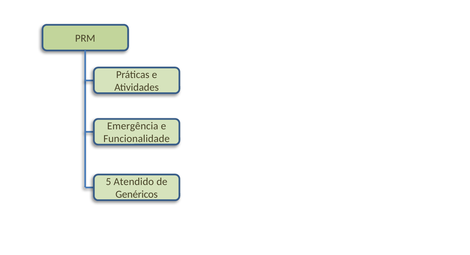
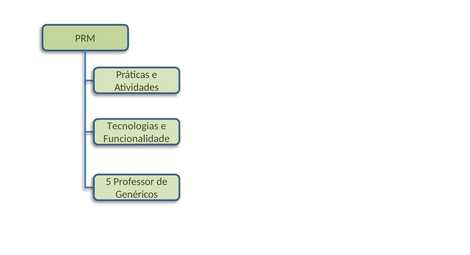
Emergência: Emergência -> Tecnologias (133, 126)
Atendido: Atendido -> Professor (134, 182)
